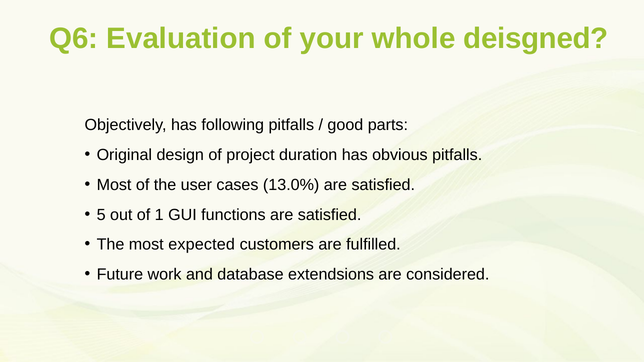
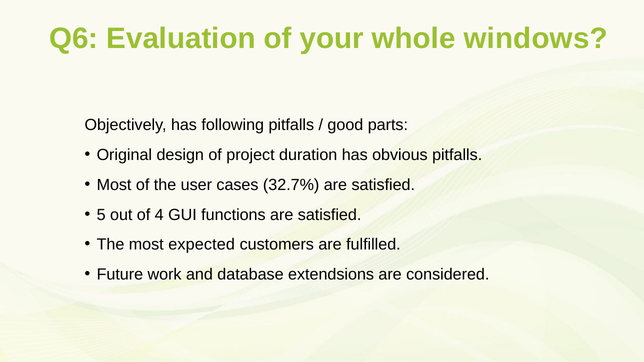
deisgned: deisgned -> windows (536, 39)
13.0%: 13.0% -> 32.7% (291, 185)
1: 1 -> 4 (159, 215)
